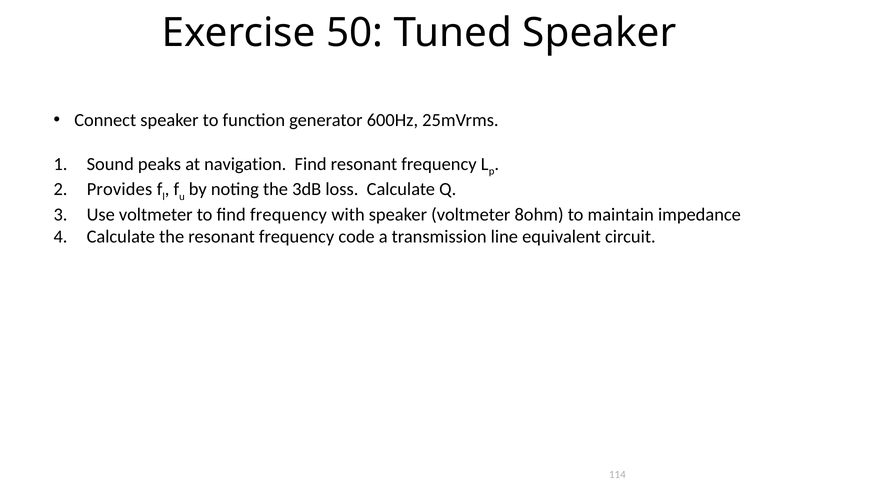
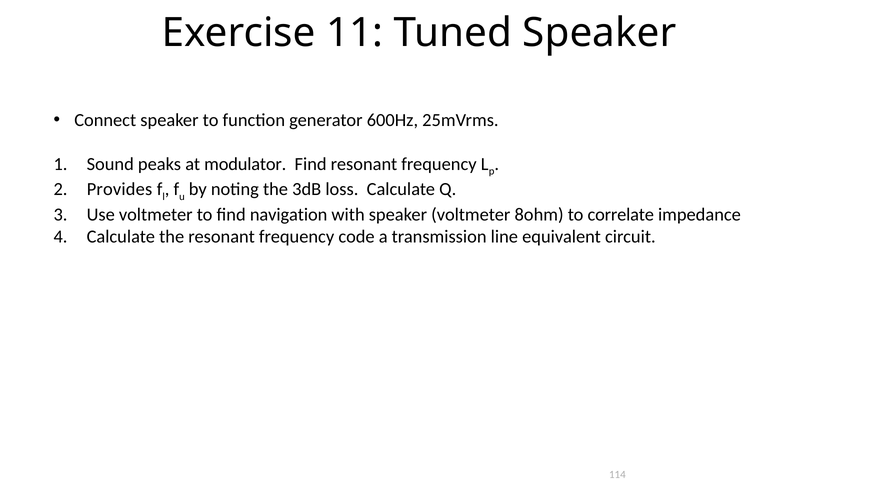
50: 50 -> 11 (355, 33)
navigation: navigation -> modulator (245, 164)
find frequency: frequency -> navigation (289, 214)
maintain: maintain -> correlate (621, 214)
